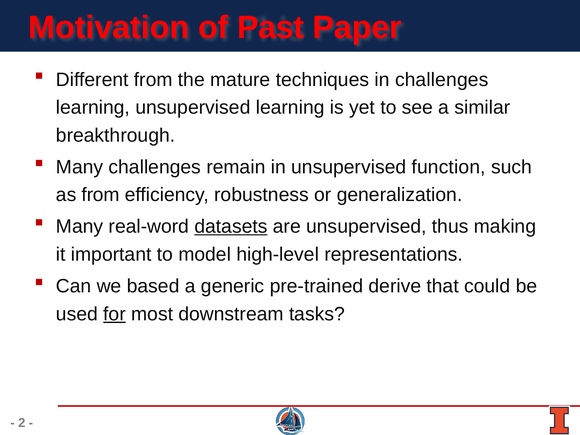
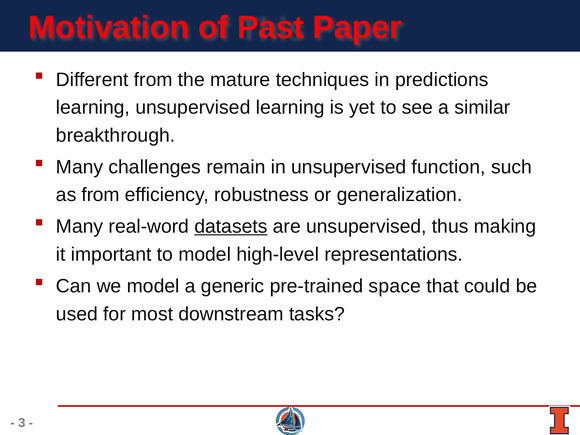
in challenges: challenges -> predictions (442, 80)
we based: based -> model (153, 286)
derive: derive -> space (395, 286)
for underline: present -> none (115, 314)
2: 2 -> 3 (22, 423)
